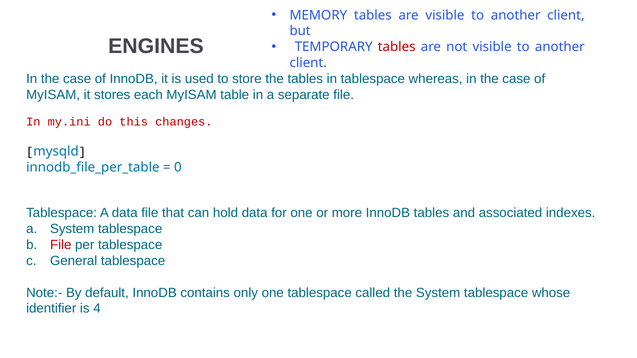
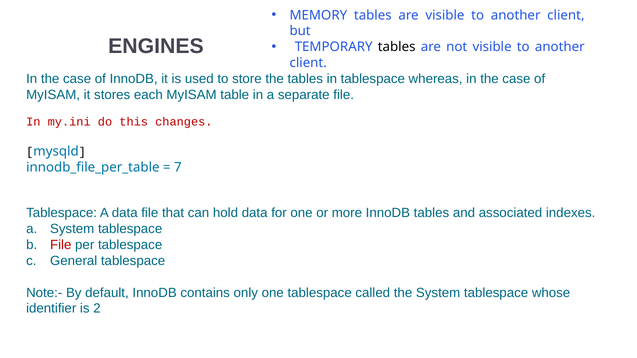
tables colour: red -> black (397, 47)
0: 0 -> 7 (178, 167)
4: 4 -> 2 (97, 309)
